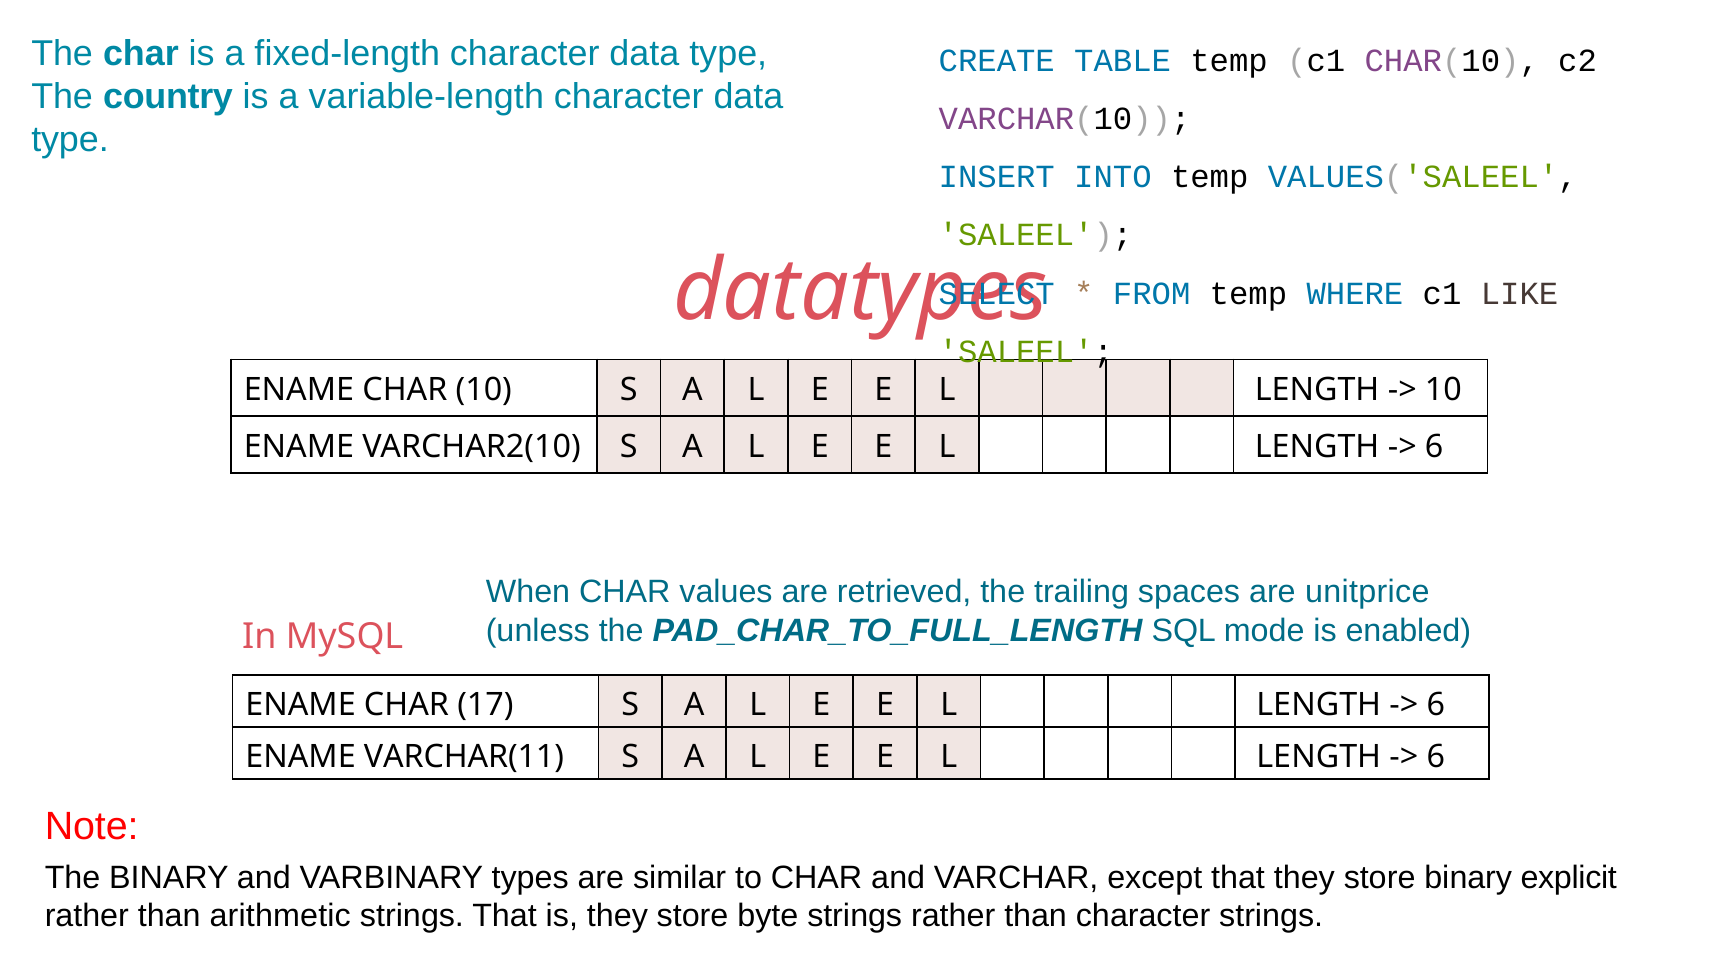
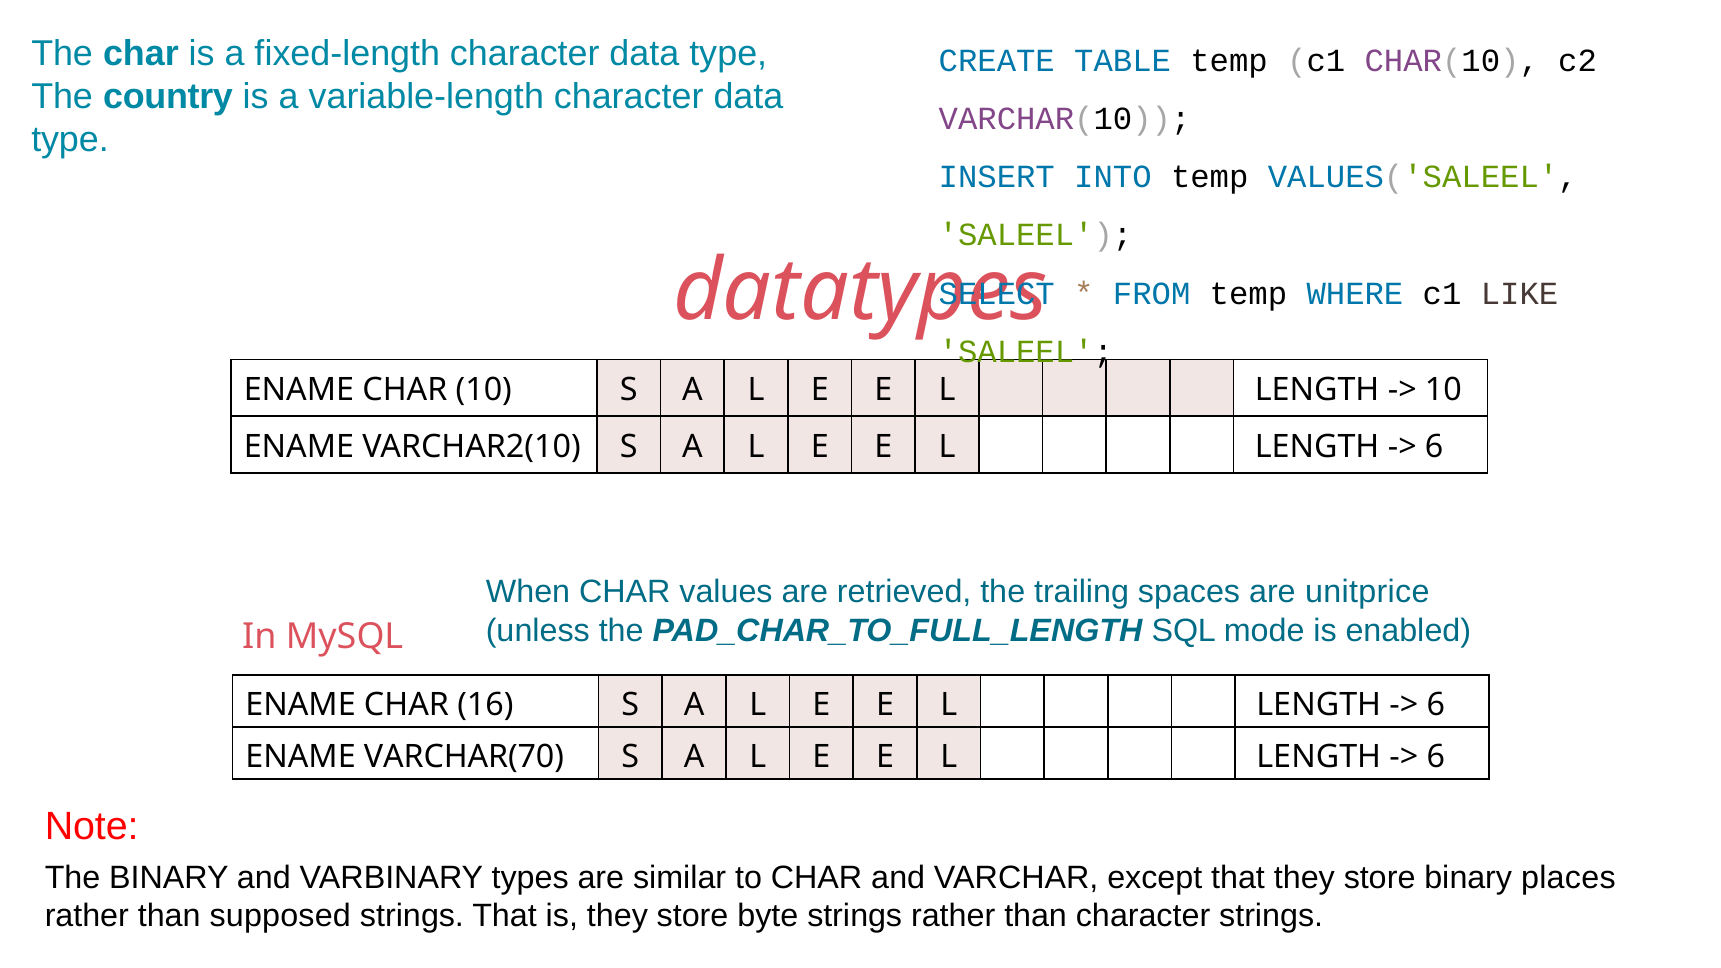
17: 17 -> 16 (485, 705)
VARCHAR(11: VARCHAR(11 -> VARCHAR(70 (464, 757)
explicit: explicit -> places (1568, 878)
arithmetic: arithmetic -> supposed (280, 916)
